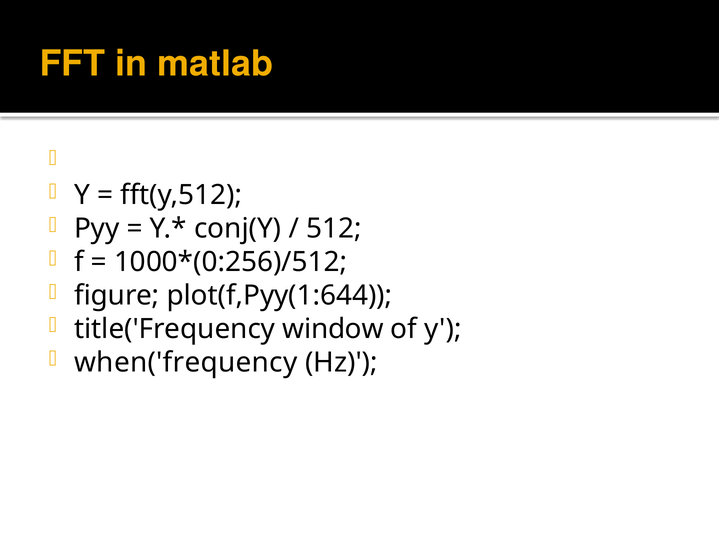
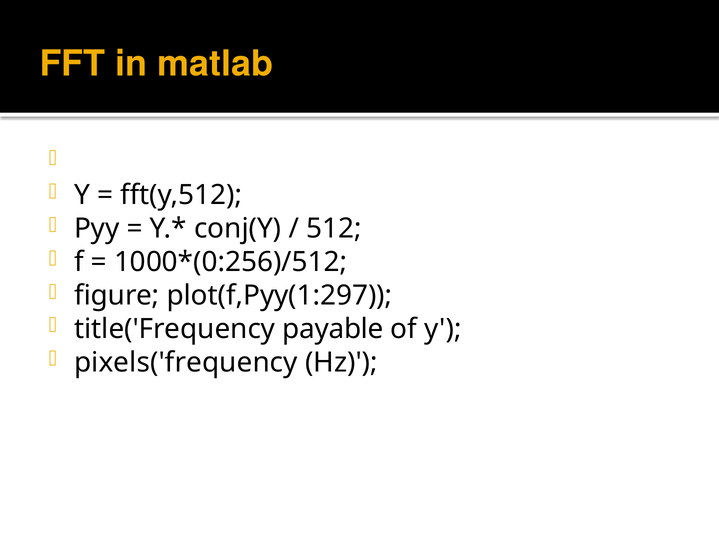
plot(f,Pyy(1:644: plot(f,Pyy(1:644 -> plot(f,Pyy(1:297 (279, 296)
window: window -> payable (333, 329)
when('frequency: when('frequency -> pixels('frequency (186, 363)
